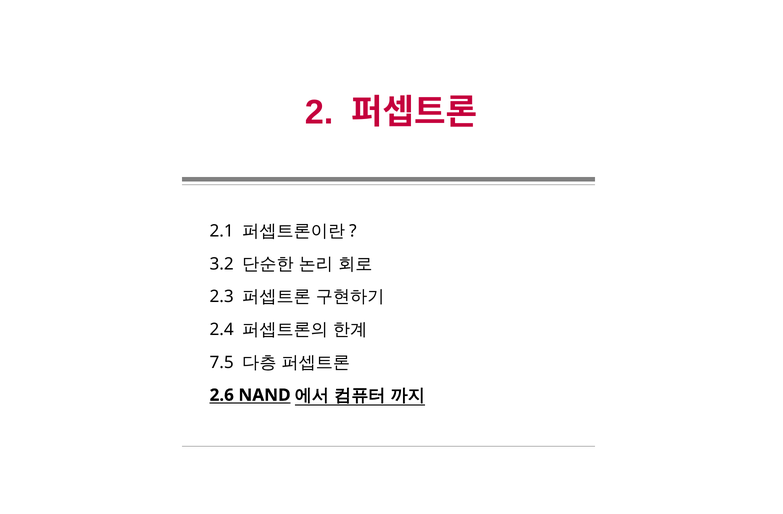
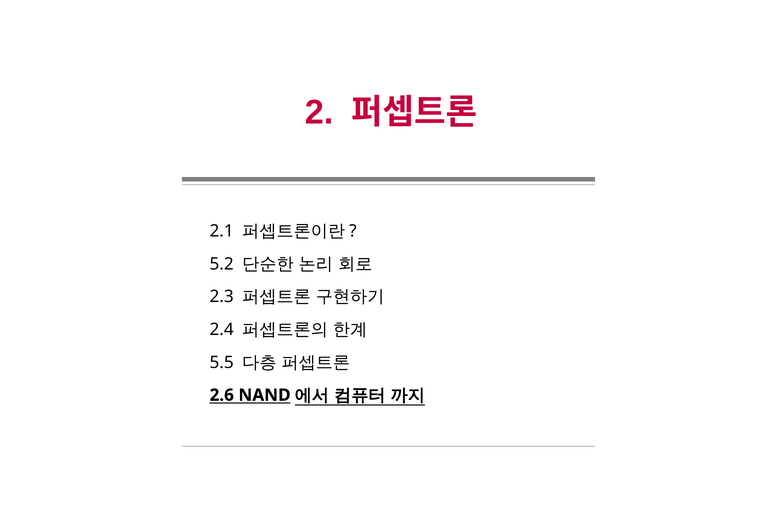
3.2: 3.2 -> 5.2 (222, 264)
7.5: 7.5 -> 5.5 (222, 363)
